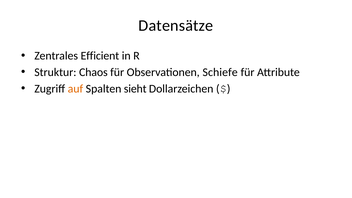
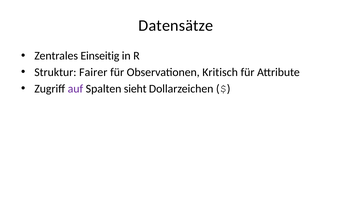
Efficient: Efficient -> Einseitig (100, 56)
Chaos: Chaos -> Fairer (93, 72)
Schiefe: Schiefe -> Kritisch (220, 72)
auf colour: orange -> purple (75, 89)
